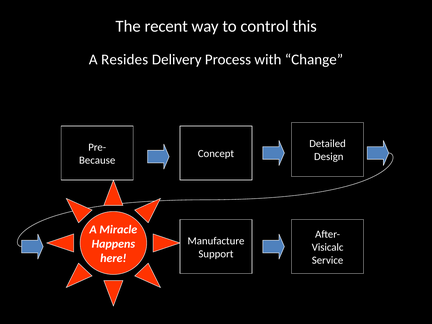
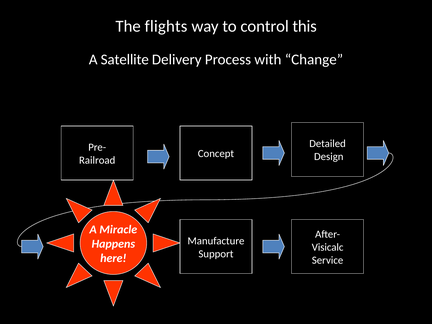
recent: recent -> flights (166, 26)
Resides: Resides -> Satellite (125, 60)
Because: Because -> Railroad (97, 160)
